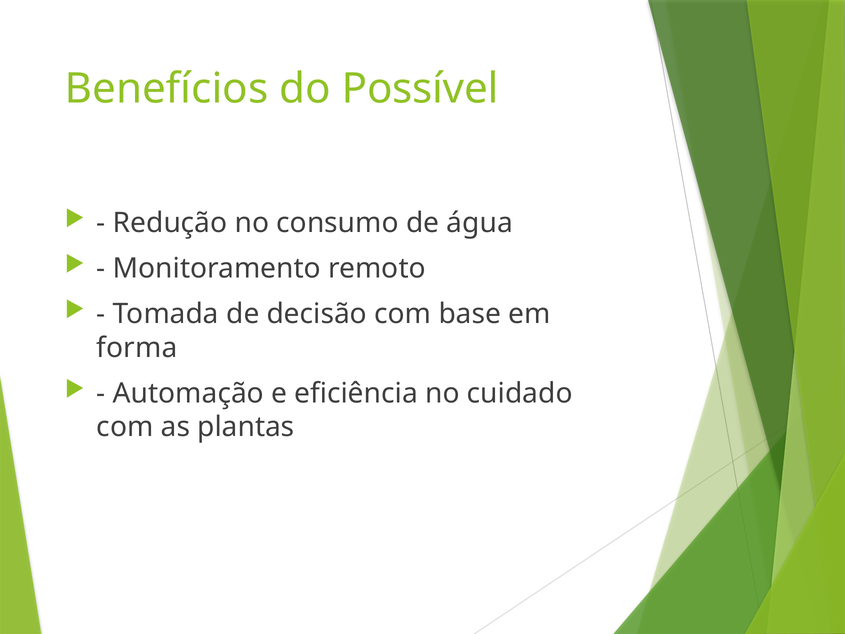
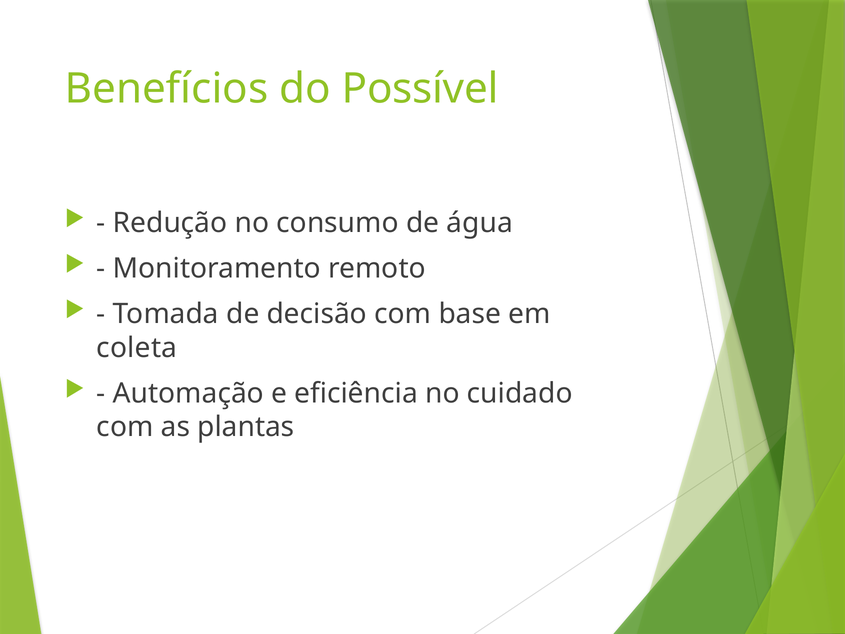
forma: forma -> coleta (137, 348)
